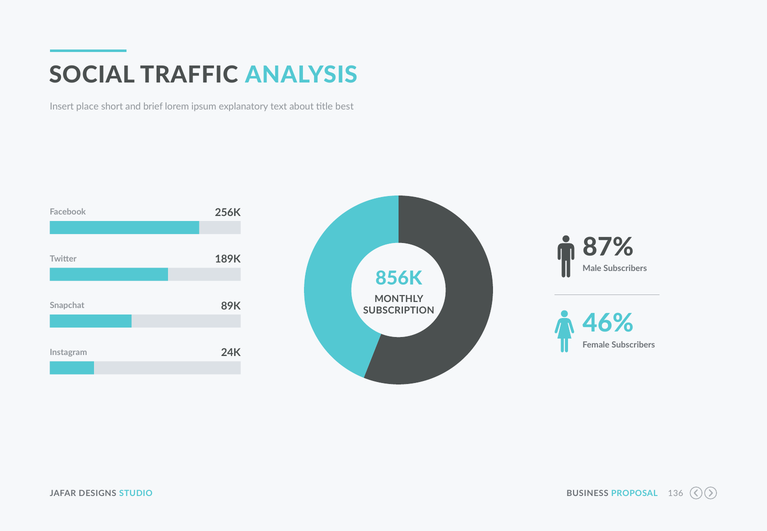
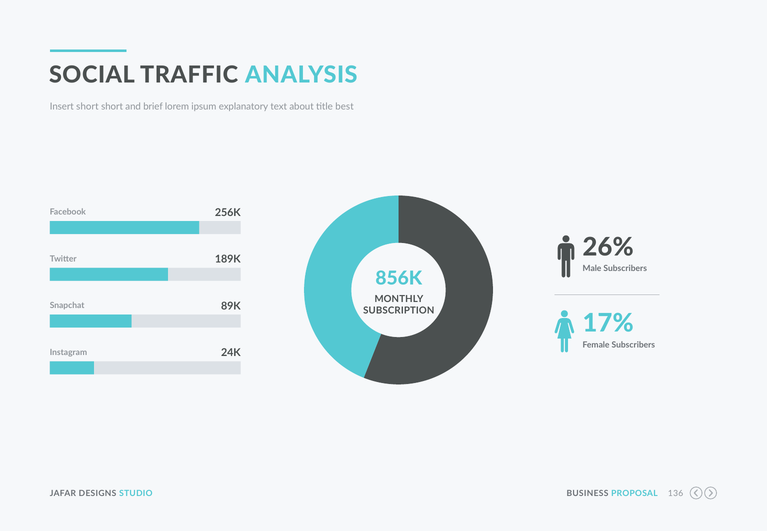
Insert place: place -> short (87, 107)
87%: 87% -> 26% (608, 247)
46%: 46% -> 17% (608, 324)
